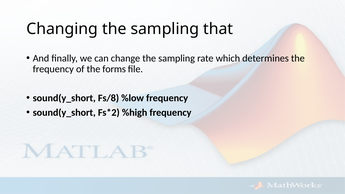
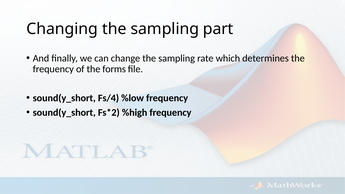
that: that -> part (218, 29)
Fs/8: Fs/8 -> Fs/4 (108, 98)
